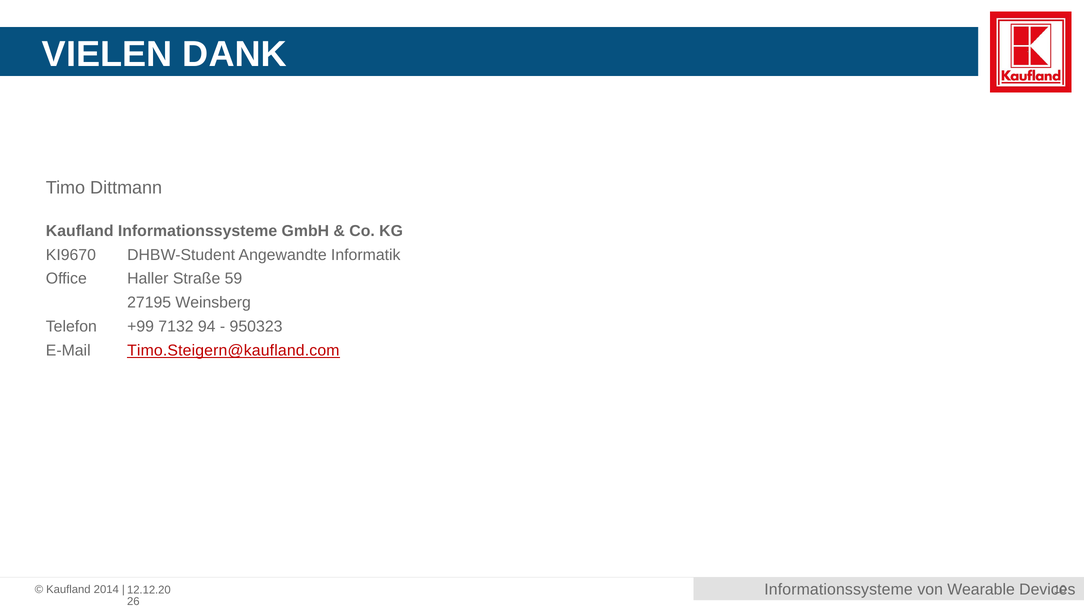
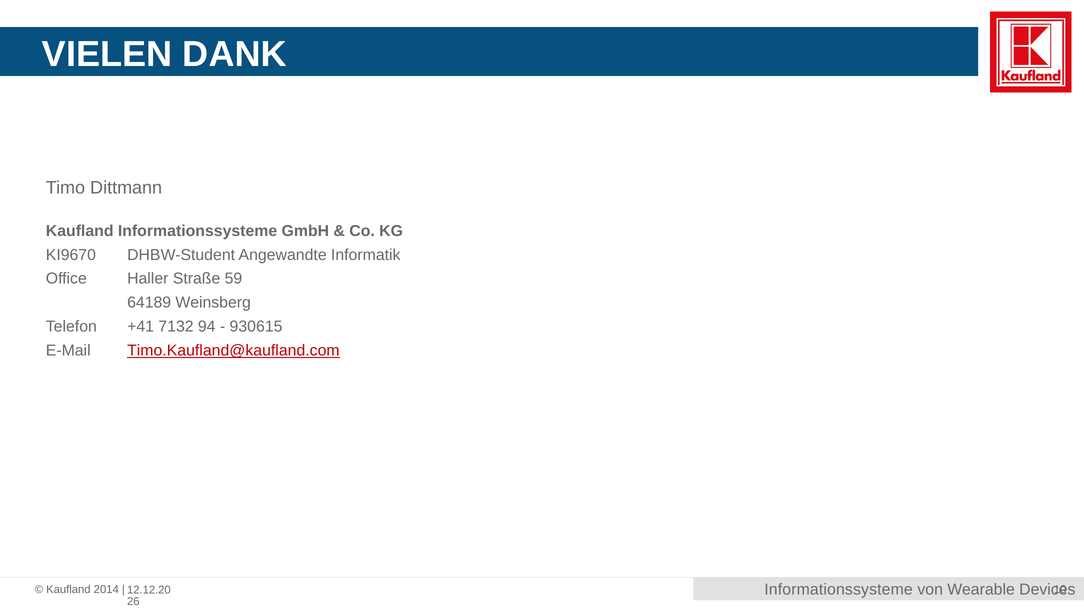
27195: 27195 -> 64189 (149, 303)
+99: +99 -> +41 (141, 326)
950323: 950323 -> 930615 (256, 326)
Timo.Steigern@kaufland.com: Timo.Steigern@kaufland.com -> Timo.Kaufland@kaufland.com (233, 350)
